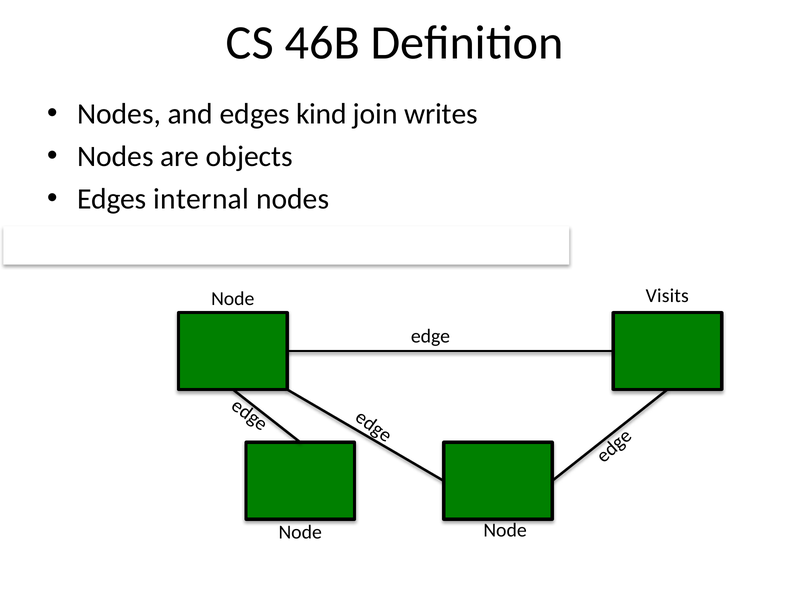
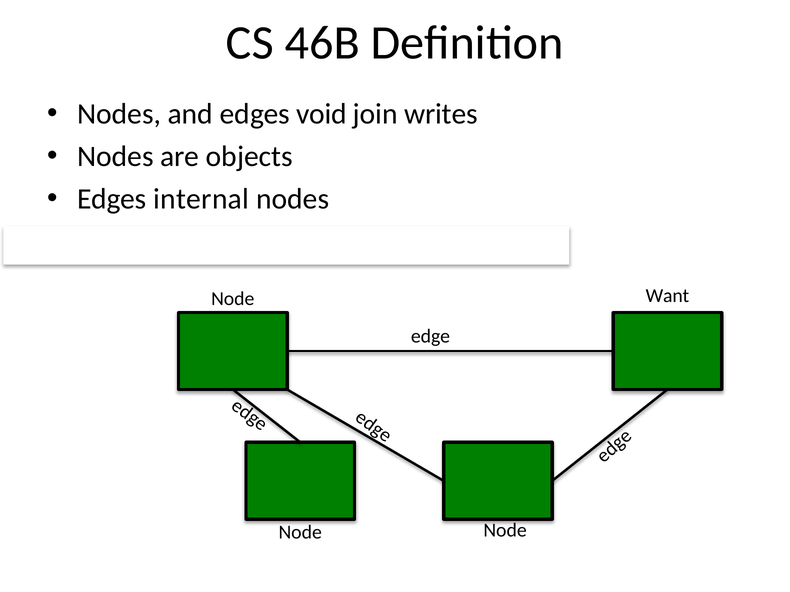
kind: kind -> void (322, 114)
Visits: Visits -> Want (667, 296)
